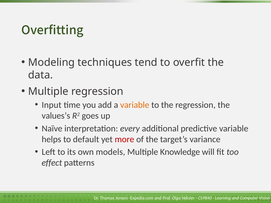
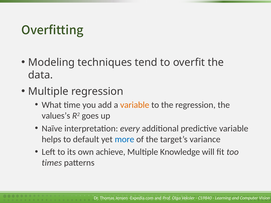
Input: Input -> What (52, 105)
more colour: red -> blue (124, 139)
models: models -> achieve (111, 152)
effect: effect -> times (52, 163)
